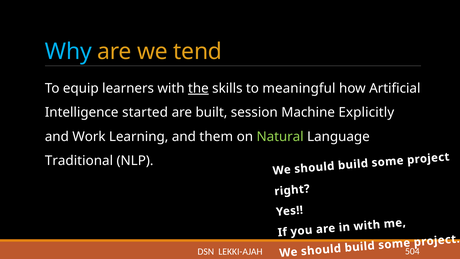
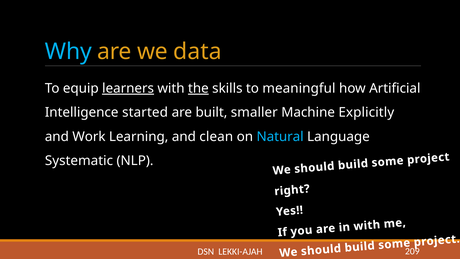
tend: tend -> data (198, 52)
learners underline: none -> present (128, 88)
session: session -> smaller (254, 112)
them: them -> clean (216, 137)
Natural colour: light green -> light blue (280, 137)
Traditional: Traditional -> Systematic (79, 161)
504: 504 -> 209 (412, 251)
